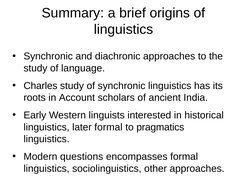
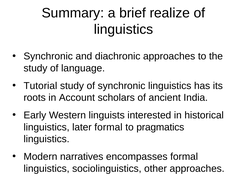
origins: origins -> realize (170, 13)
Charles: Charles -> Tutorial (40, 86)
questions: questions -> narratives (82, 157)
